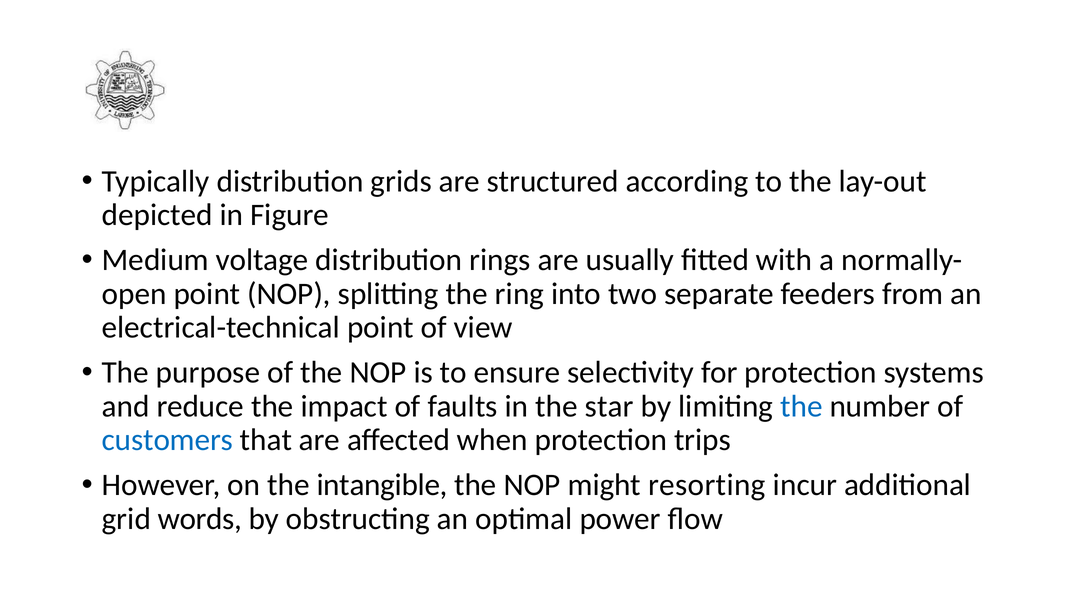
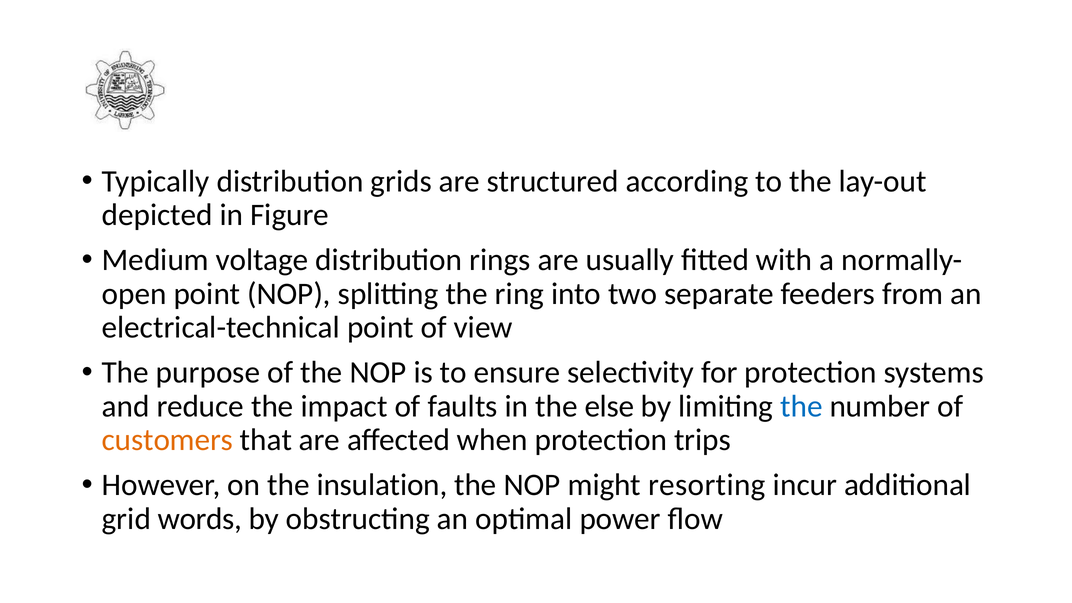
star: star -> else (609, 406)
customers colour: blue -> orange (167, 440)
intangible: intangible -> insulation (382, 485)
